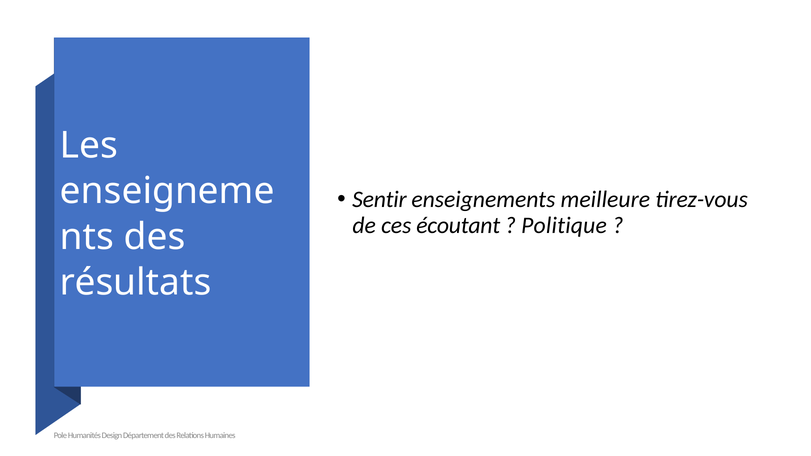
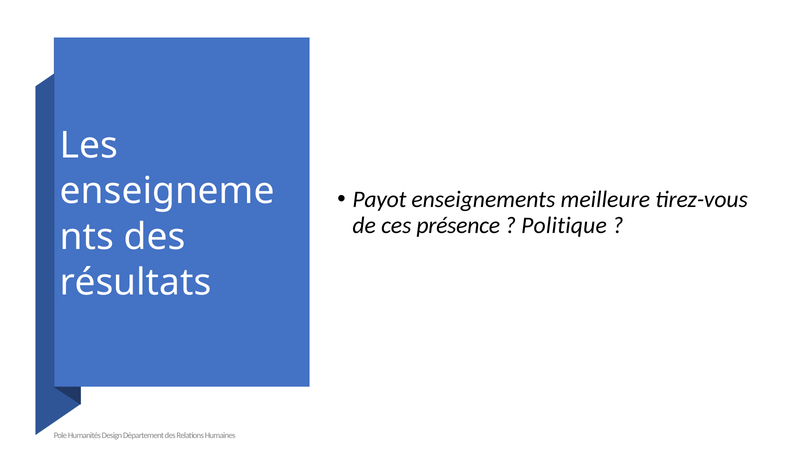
Sentir: Sentir -> Payot (379, 199)
écoutant: écoutant -> présence (458, 225)
